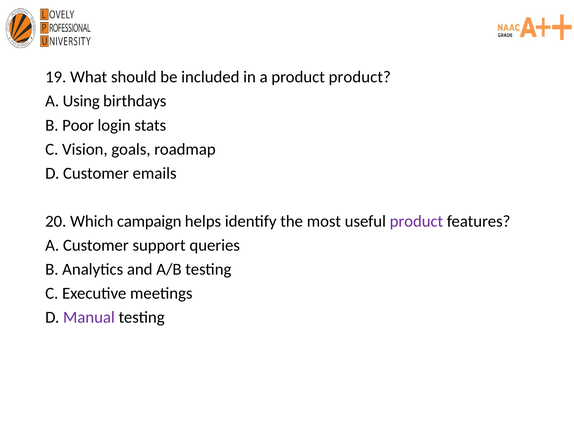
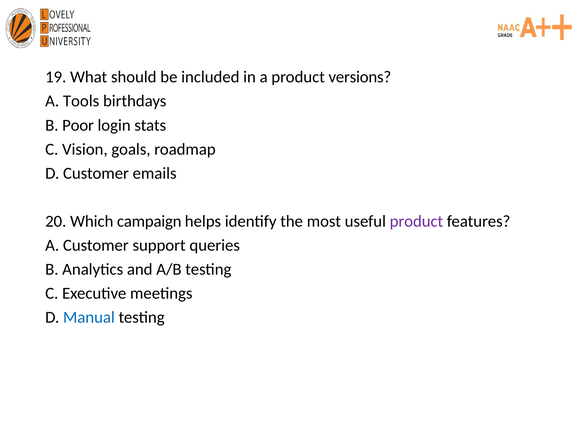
product product: product -> versions (360, 77)
Using: Using -> Tools (81, 101)
Manual colour: purple -> blue (89, 318)
